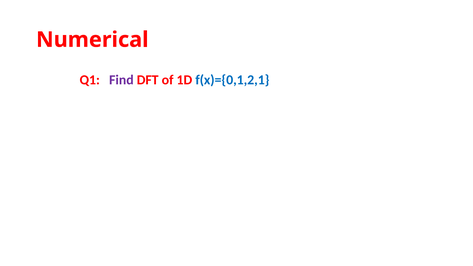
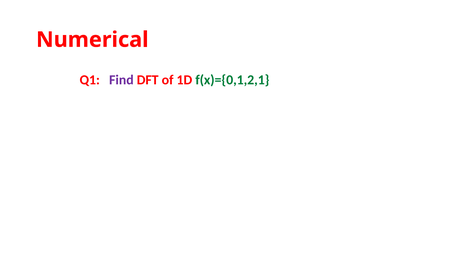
f(x)={0,1,2,1 colour: blue -> green (232, 80)
